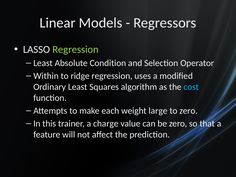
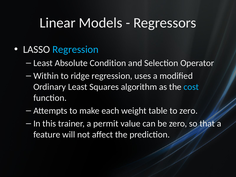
Regression colour: light green -> light blue (76, 50)
large: large -> table (158, 111)
charge: charge -> permit (106, 124)
